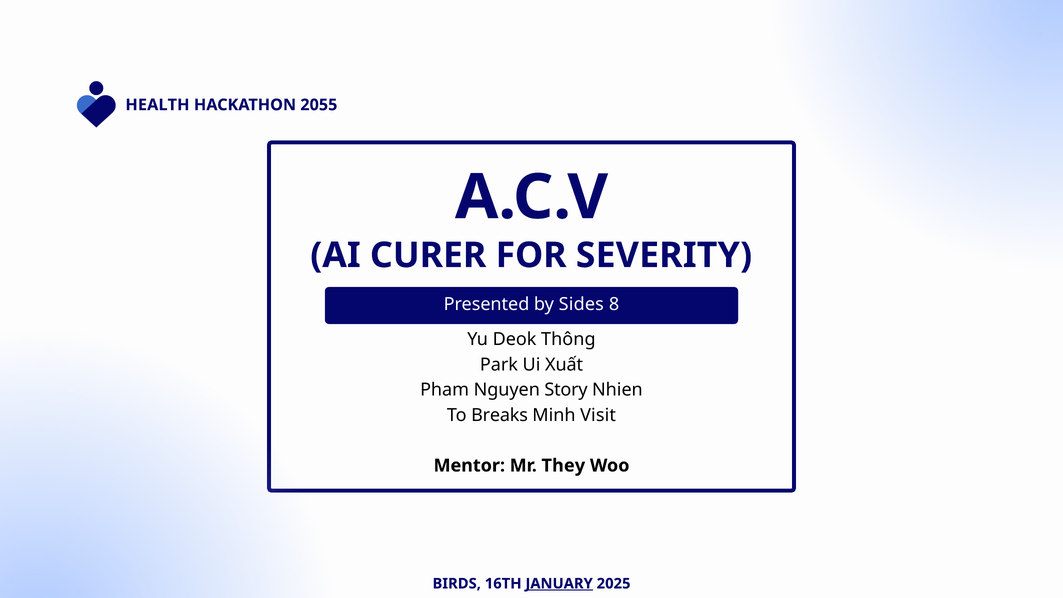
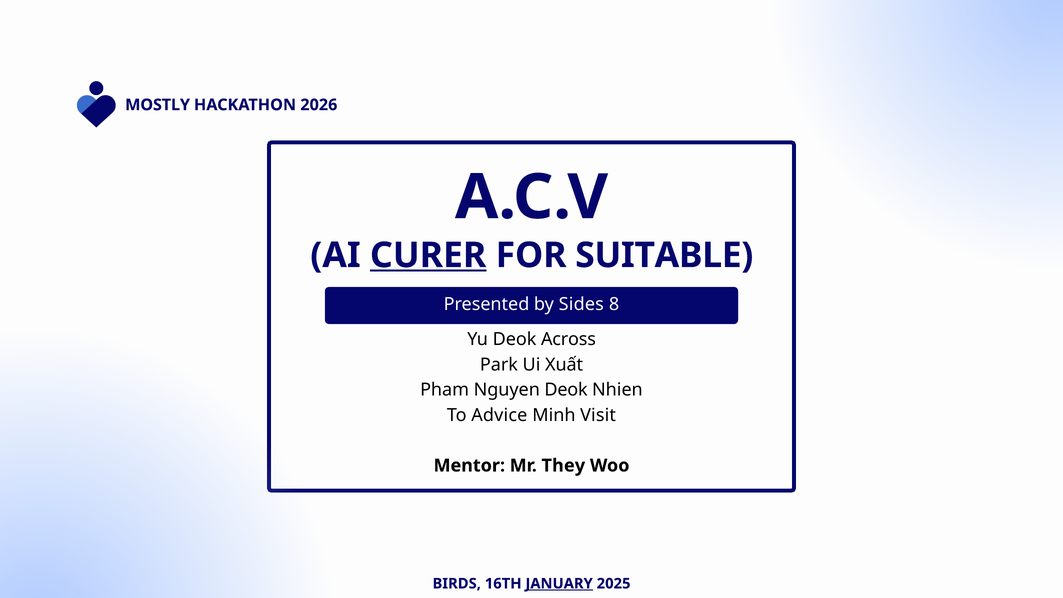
HEALTH: HEALTH -> MOSTLY (158, 105)
2055: 2055 -> 2026 (319, 105)
CURER underline: none -> present (428, 255)
SEVERITY: SEVERITY -> SUITABLE (664, 255)
Thông: Thông -> Across (568, 339)
Nguyen Story: Story -> Deok (566, 390)
Breaks: Breaks -> Advice (499, 415)
